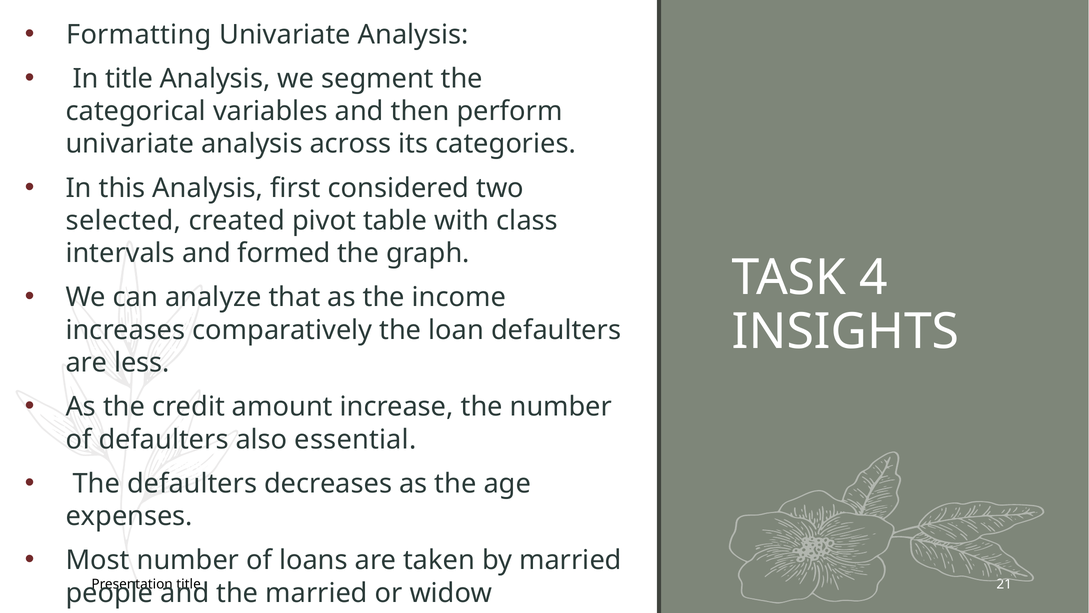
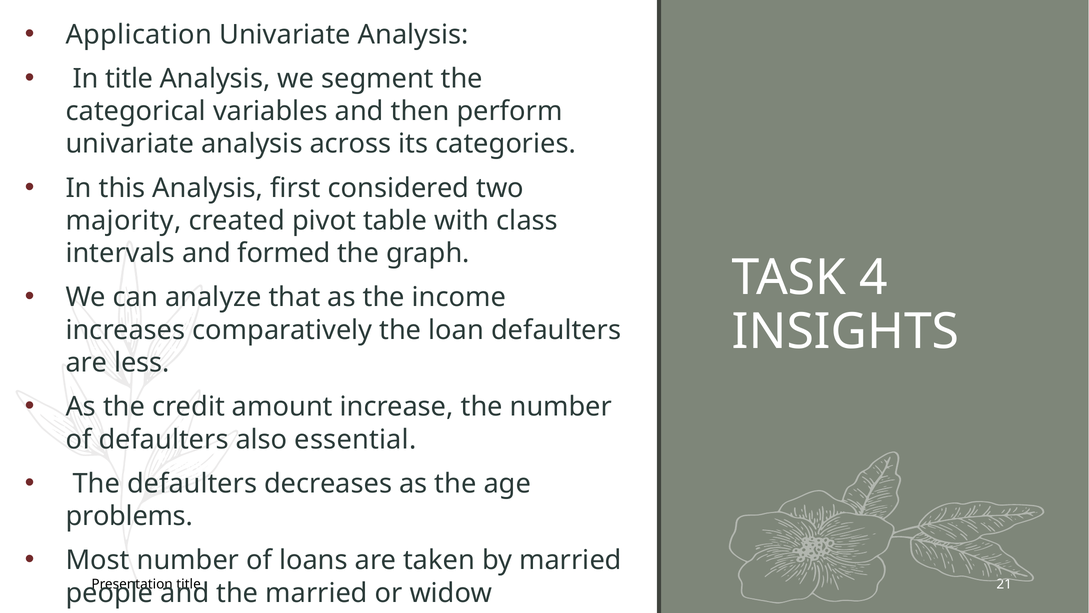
Formatting: Formatting -> Application (139, 35)
selected: selected -> majority (124, 221)
expenses: expenses -> problems (129, 516)
